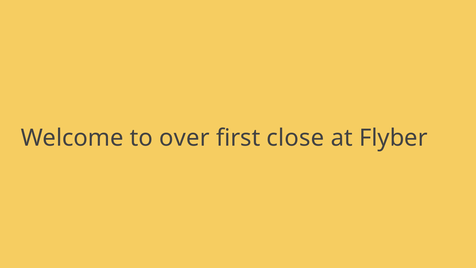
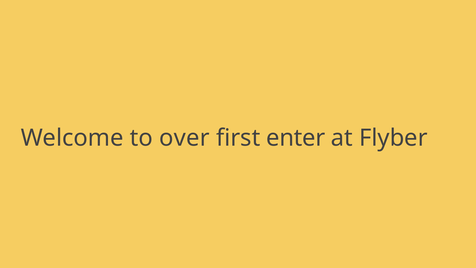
close: close -> enter (296, 138)
